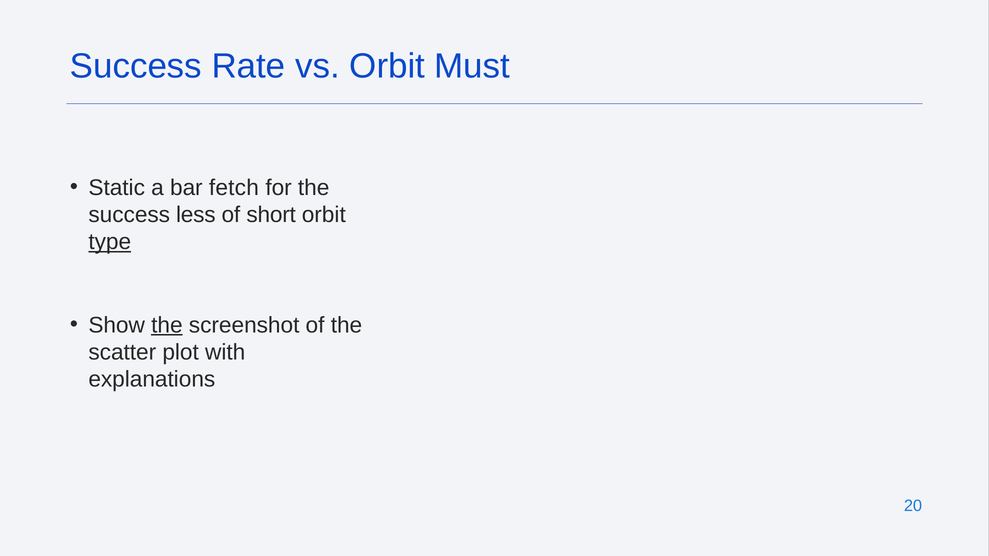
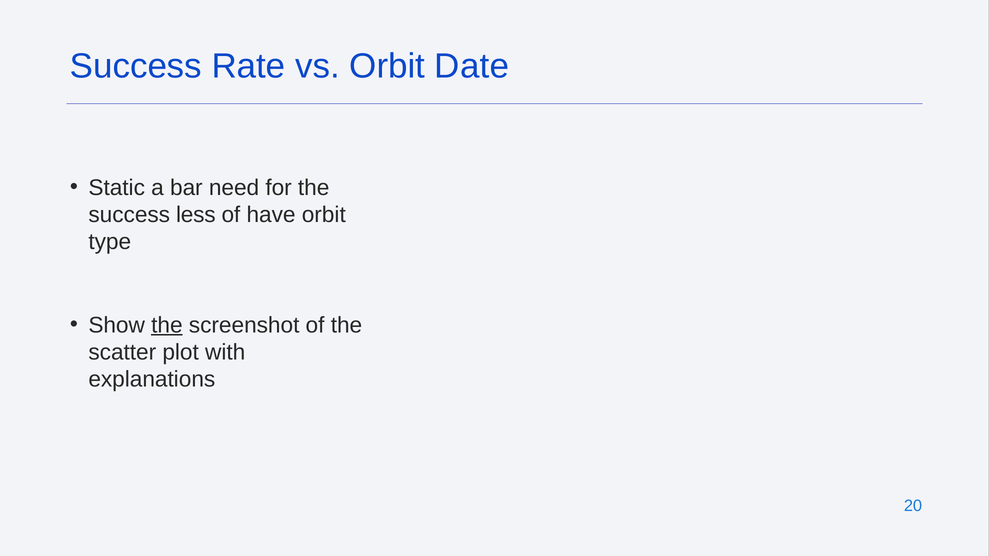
Must: Must -> Date (472, 66)
fetch: fetch -> need (234, 188)
short: short -> have (271, 215)
type underline: present -> none (110, 242)
